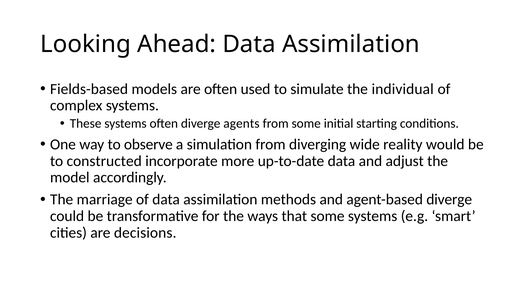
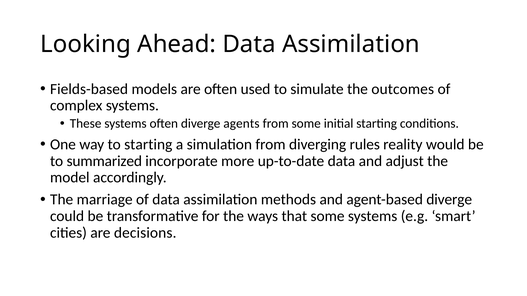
individual: individual -> outcomes (403, 89)
to observe: observe -> starting (148, 145)
wide: wide -> rules (365, 145)
constructed: constructed -> summarized (104, 161)
